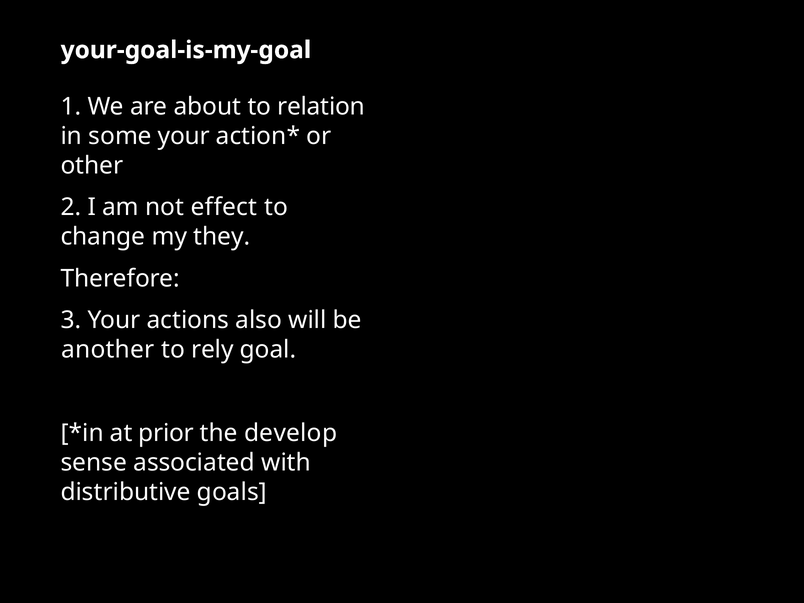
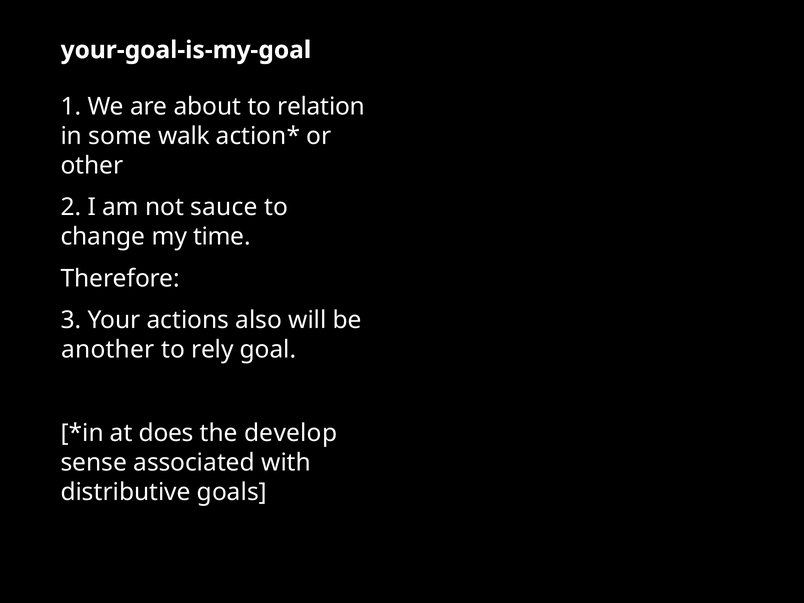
some your: your -> walk (184, 136)
effect: effect -> sauce (224, 207)
they: they -> time (222, 237)
prior: prior -> does (166, 433)
